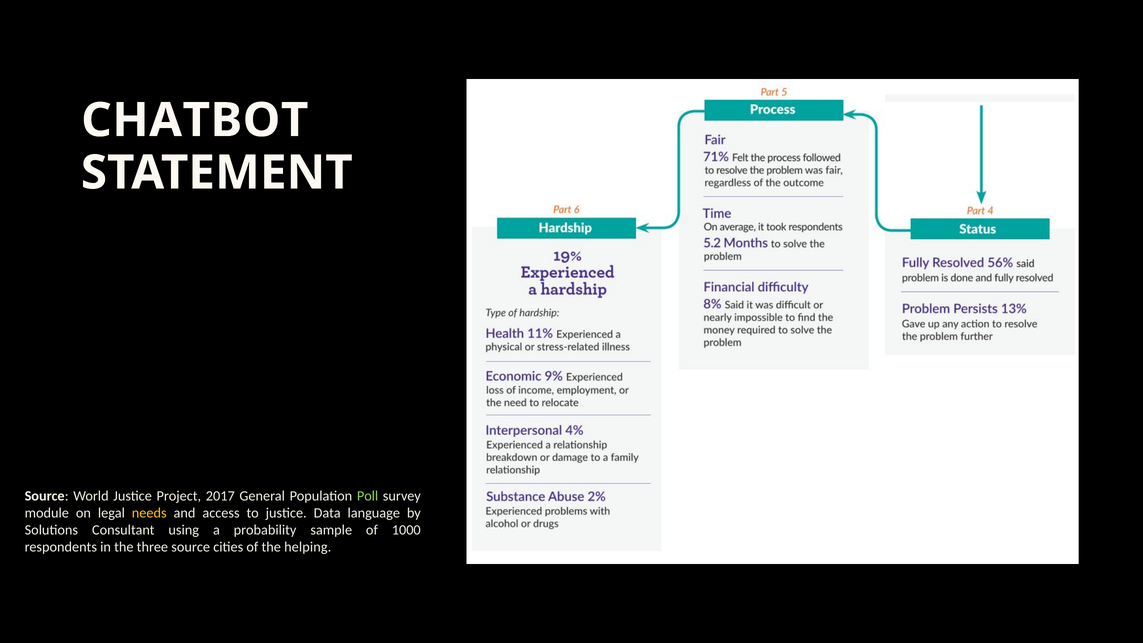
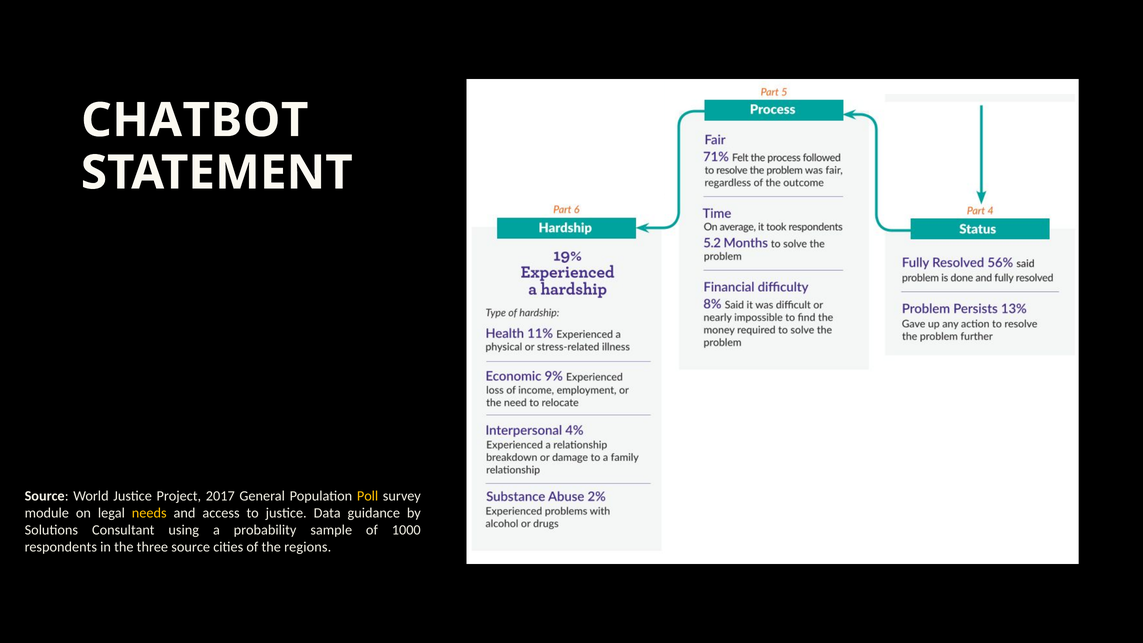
Poll colour: light green -> yellow (368, 496)
language: language -> guidance (374, 513)
helping: helping -> regions (308, 547)
